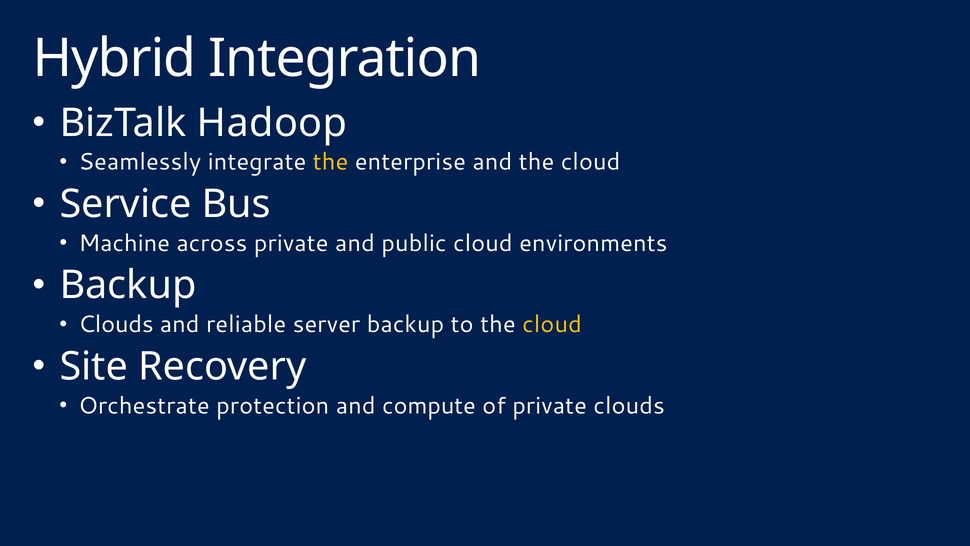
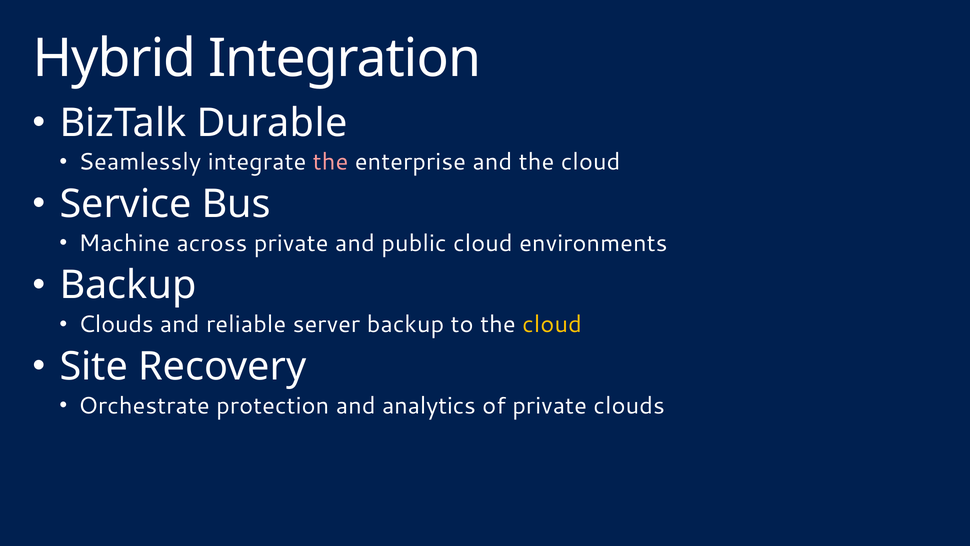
Hadoop: Hadoop -> Durable (272, 123)
the colour: yellow -> pink (331, 162)
compute: compute -> analytics (429, 405)
